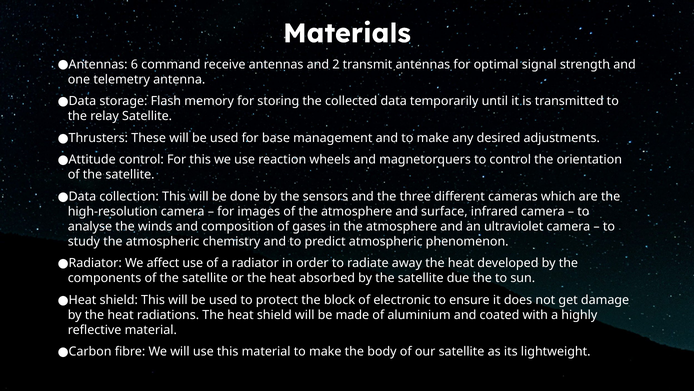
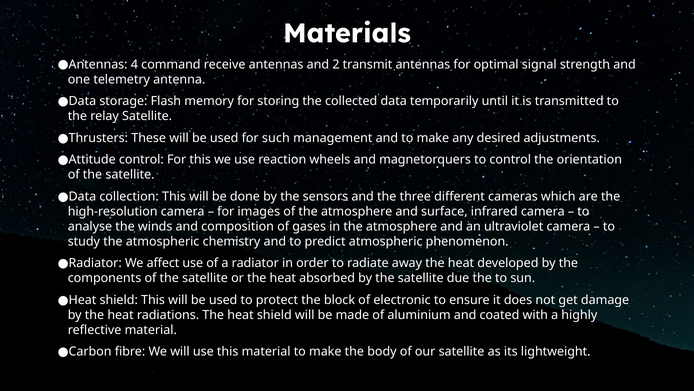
6: 6 -> 4 (134, 64)
base: base -> such (276, 138)
